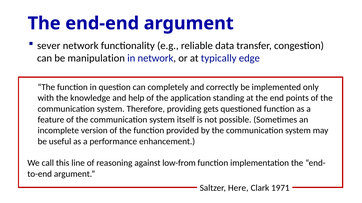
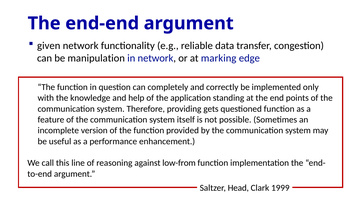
sever: sever -> given (49, 46)
typically: typically -> marking (219, 58)
Here: Here -> Head (238, 188)
1971: 1971 -> 1999 (280, 188)
